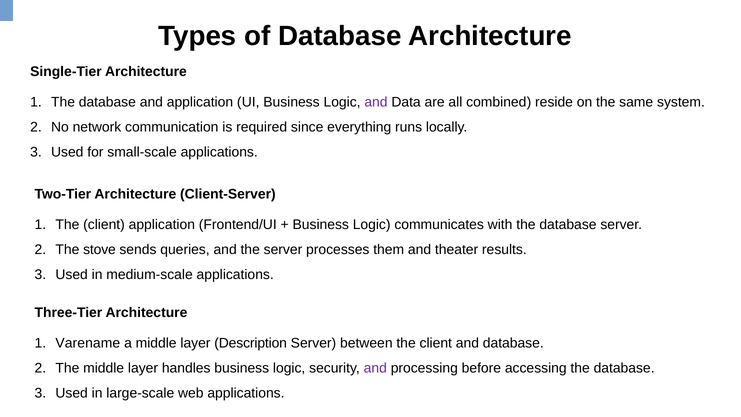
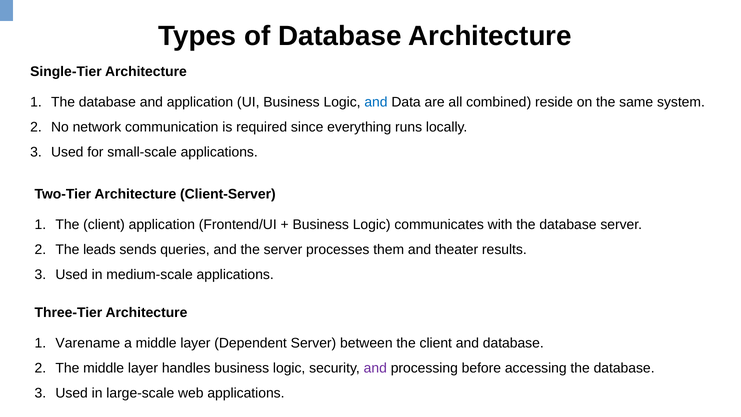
and colour: purple -> blue (376, 102)
stove: stove -> leads (99, 250)
Description: Description -> Dependent (251, 343)
